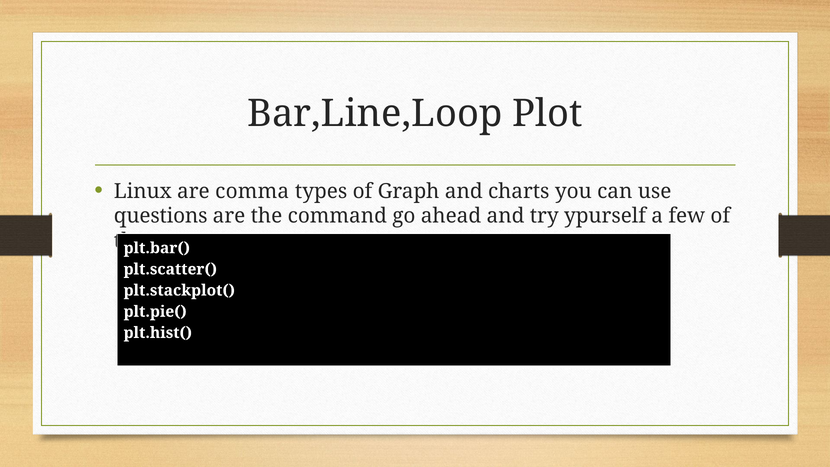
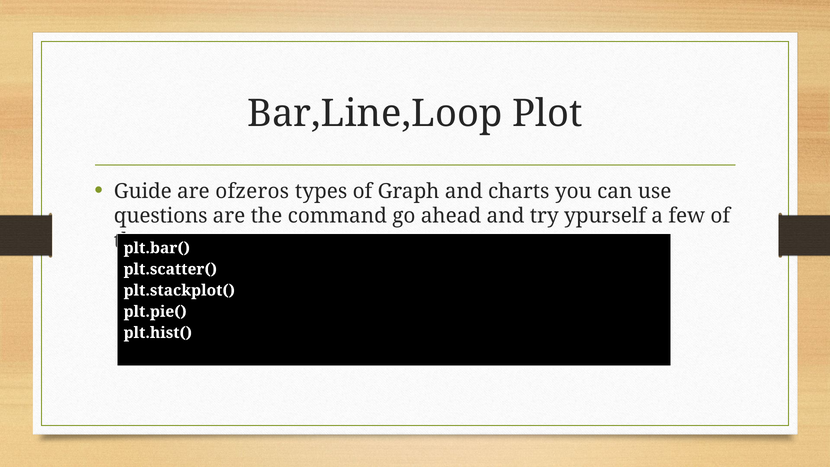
Linux: Linux -> Guide (143, 191)
comma: comma -> ofzeros (252, 191)
